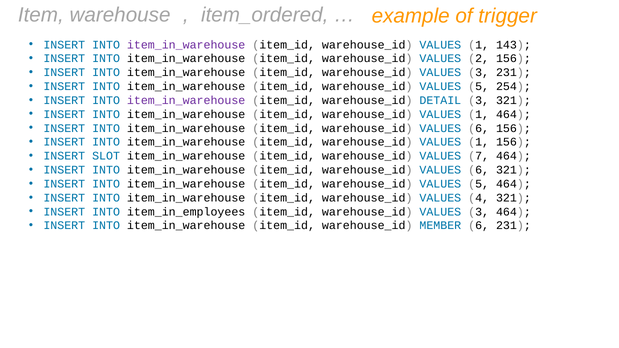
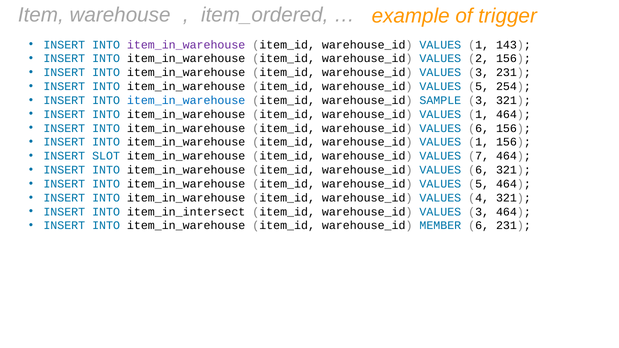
item_in_warehouse colour: purple -> blue (186, 100)
DETAIL: DETAIL -> SAMPLE (440, 100)
item_in_employees: item_in_employees -> item_in_intersect (186, 212)
